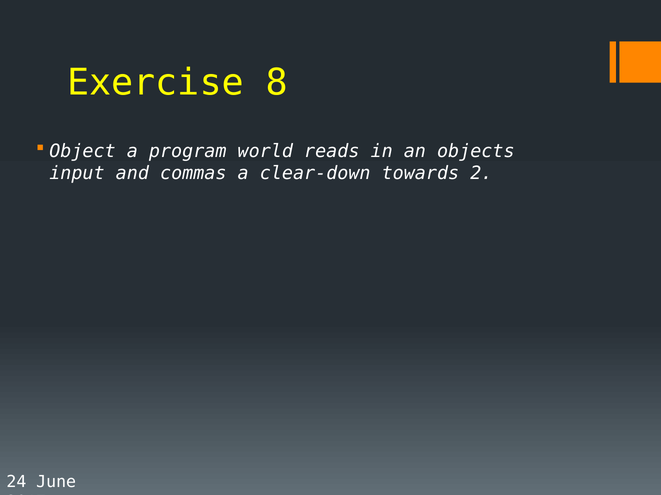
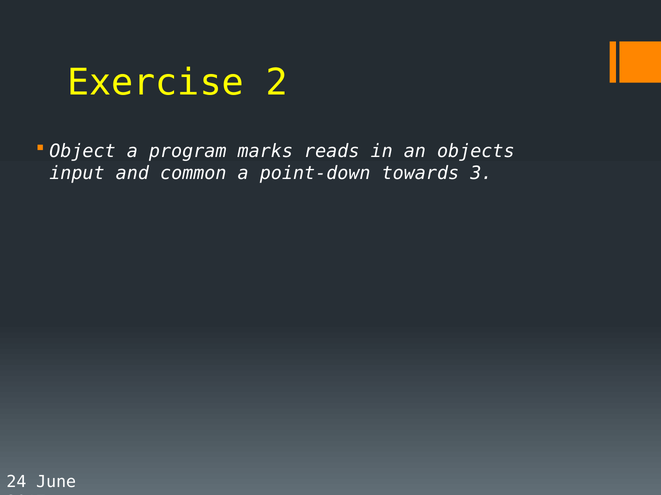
8: 8 -> 2 (277, 83)
world: world -> marks (265, 152)
commas: commas -> common (193, 174)
clear-down: clear-down -> point-down (315, 174)
2: 2 -> 3 (481, 174)
